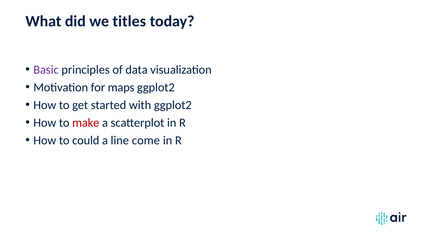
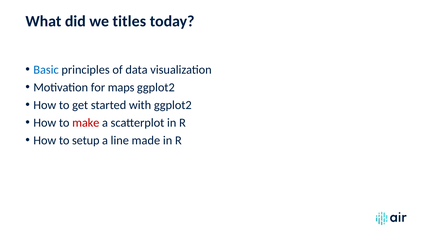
Basic colour: purple -> blue (46, 70)
could: could -> setup (86, 141)
come: come -> made (146, 141)
